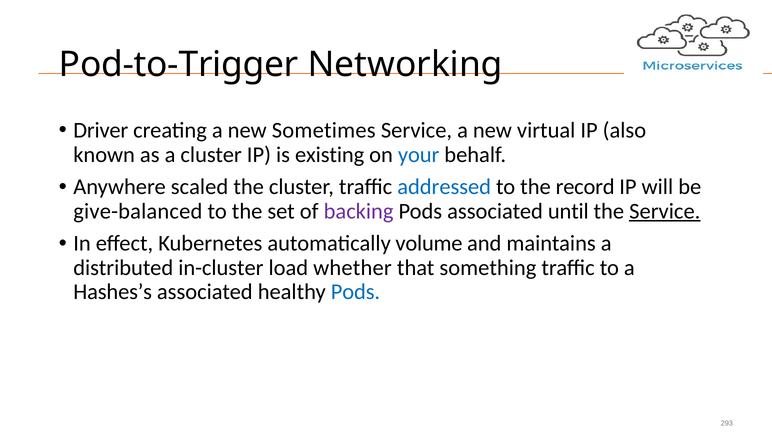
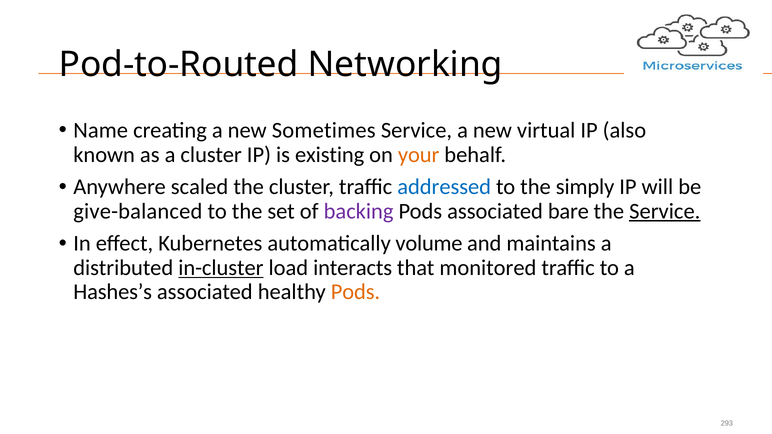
Pod-to-Trigger: Pod-to-Trigger -> Pod-to-Routed (179, 65)
Driver: Driver -> Name (101, 130)
your colour: blue -> orange (419, 155)
record: record -> simply (585, 187)
until: until -> bare (568, 211)
in-cluster underline: none -> present (221, 268)
whether: whether -> interacts (353, 268)
something: something -> monitored (488, 268)
Pods colour: blue -> orange (355, 292)
